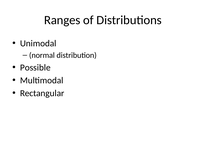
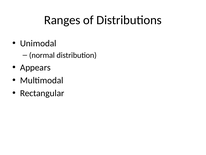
Possible: Possible -> Appears (35, 67)
